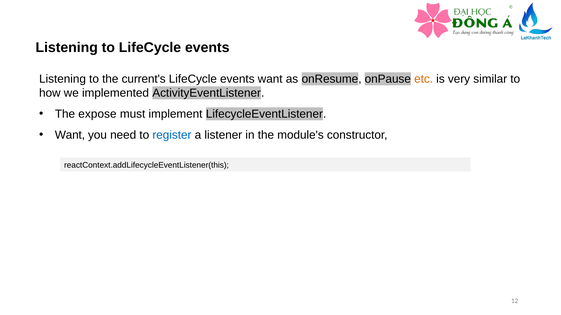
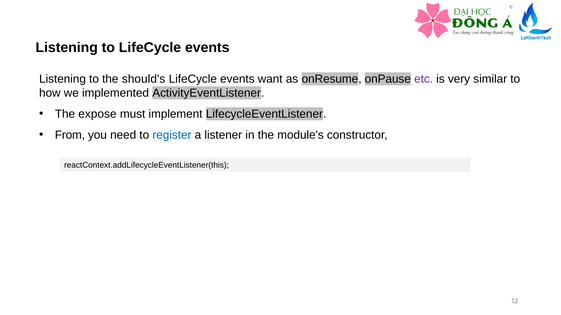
current's: current's -> should's (144, 79)
etc colour: orange -> purple (424, 79)
Want: Want -> From (70, 135)
